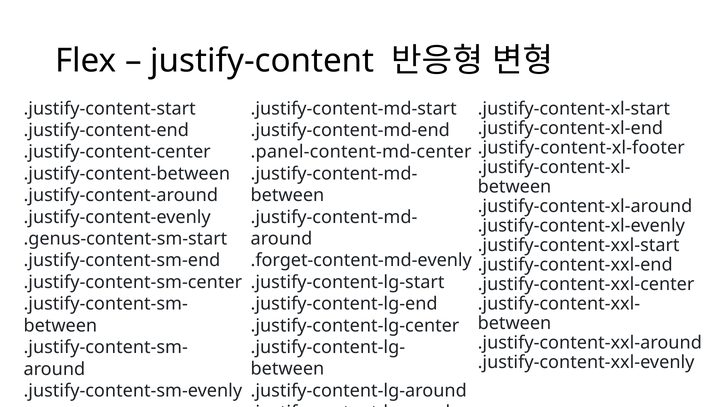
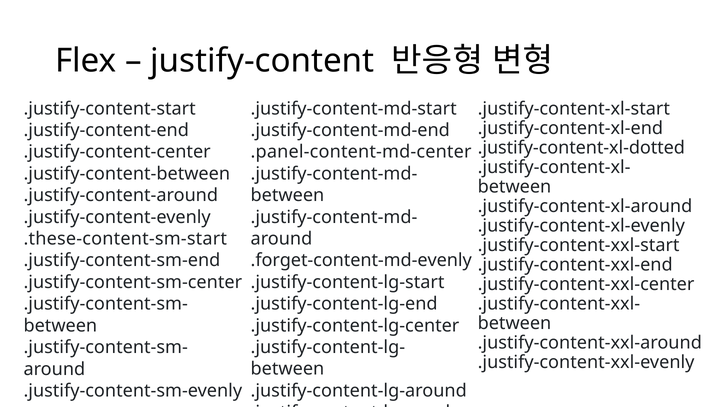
.justify-content-xl-footer: .justify-content-xl-footer -> .justify-content-xl-dotted (581, 148)
.genus-content-sm-start: .genus-content-sm-start -> .these-content-sm-start (125, 239)
